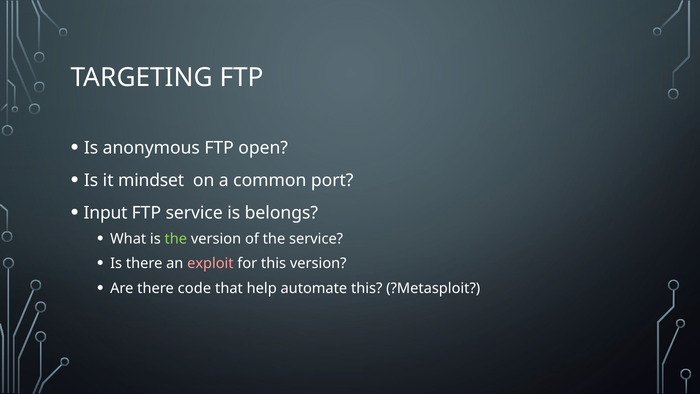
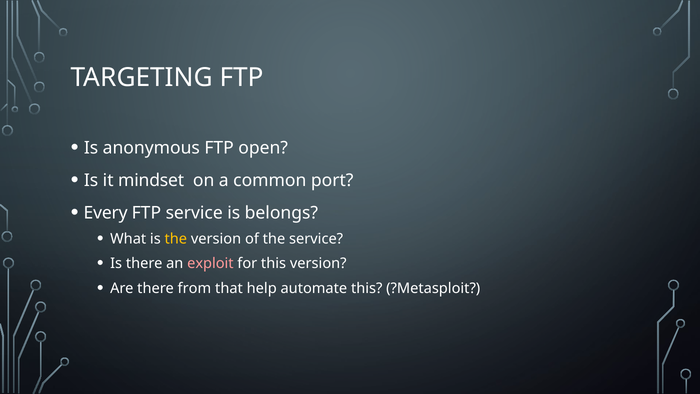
Input: Input -> Every (106, 213)
the colour: light green -> yellow (176, 239)
code: code -> from (194, 288)
